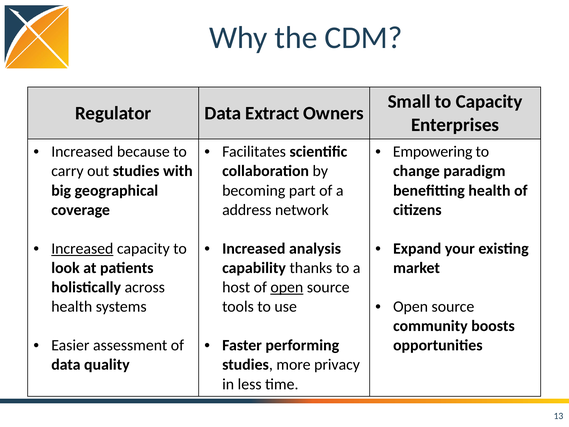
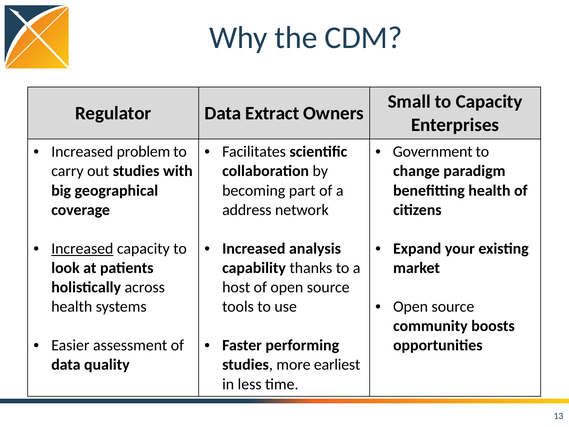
because: because -> problem (143, 152)
Empowering: Empowering -> Government (433, 152)
open underline: present -> none (287, 287)
privacy: privacy -> earliest (337, 365)
